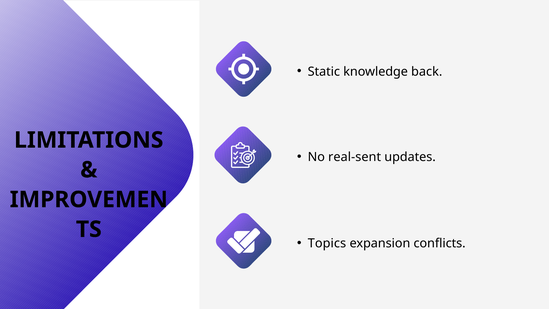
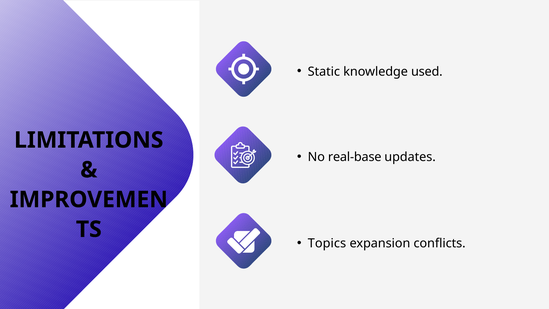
back: back -> used (427, 71)
real-sent: real-sent -> real-base (355, 157)
